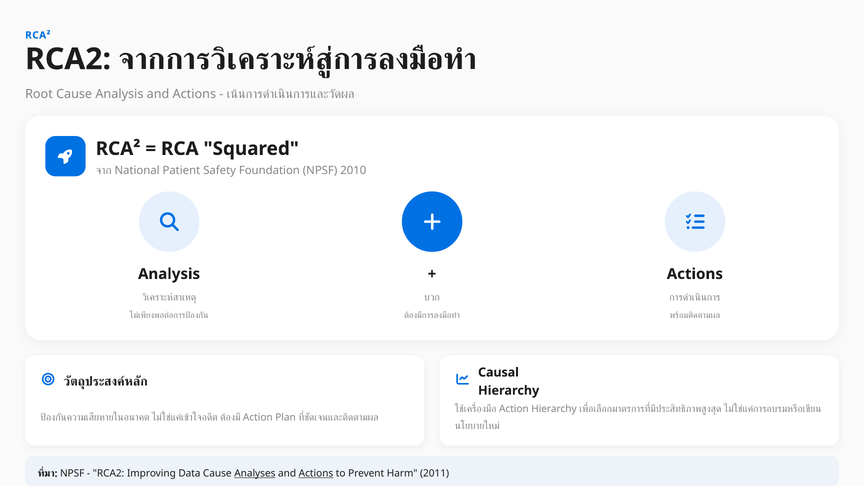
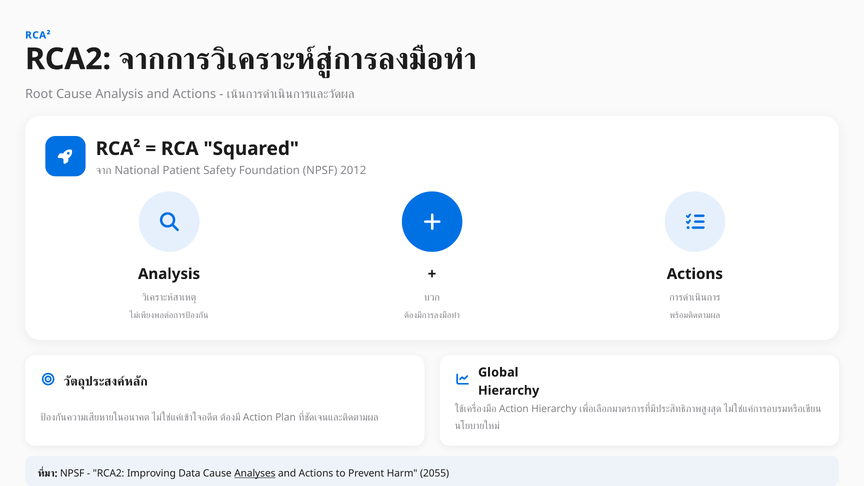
2010: 2010 -> 2012 (353, 170)
Causal: Causal -> Global (498, 372)
Actions underline: present -> none (316, 474)
2011: 2011 -> 2055 (435, 474)
